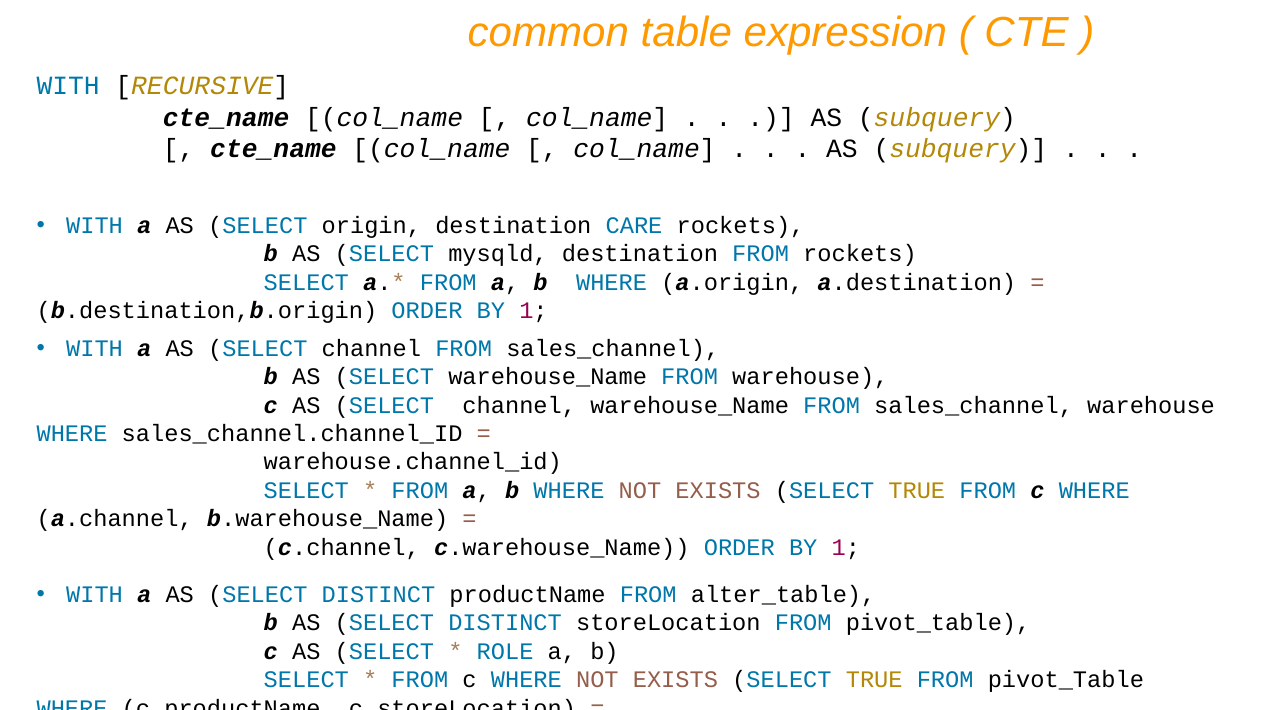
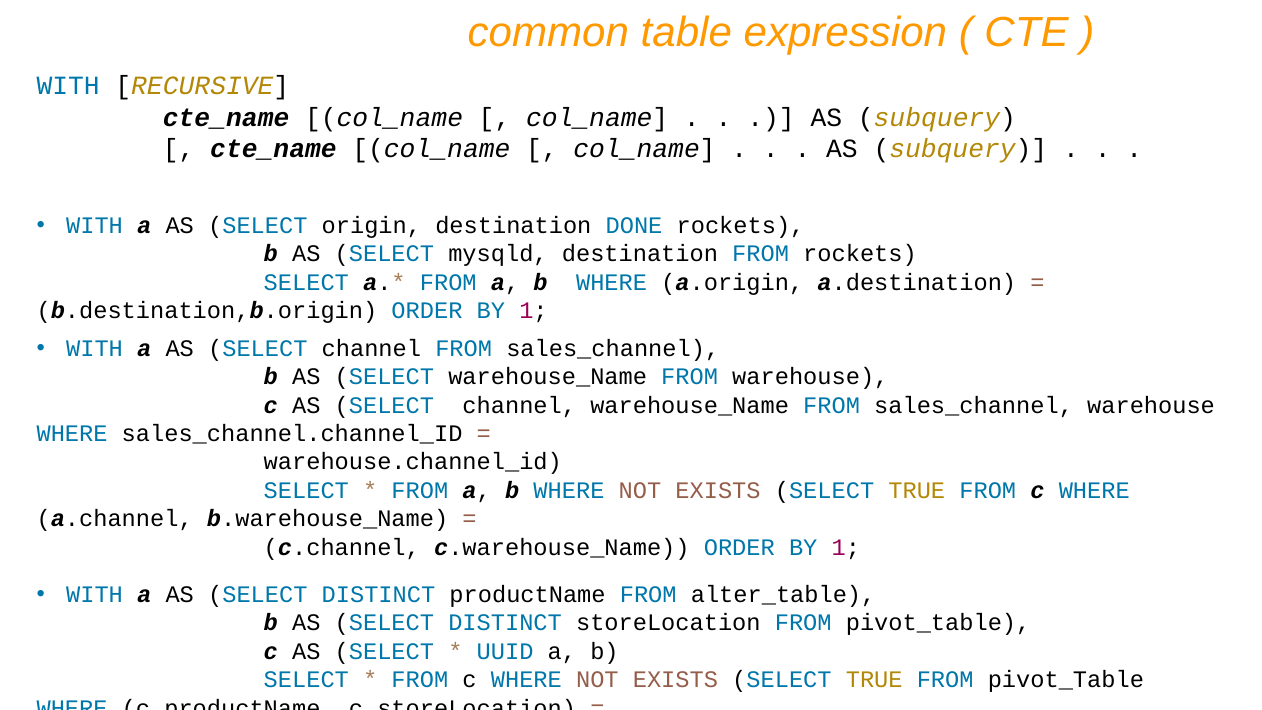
CARE: CARE -> DONE (634, 225)
ROLE: ROLE -> UUID (505, 651)
